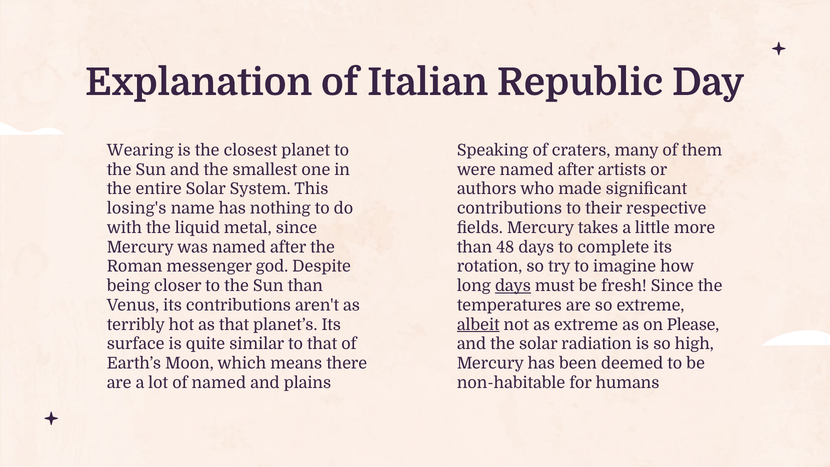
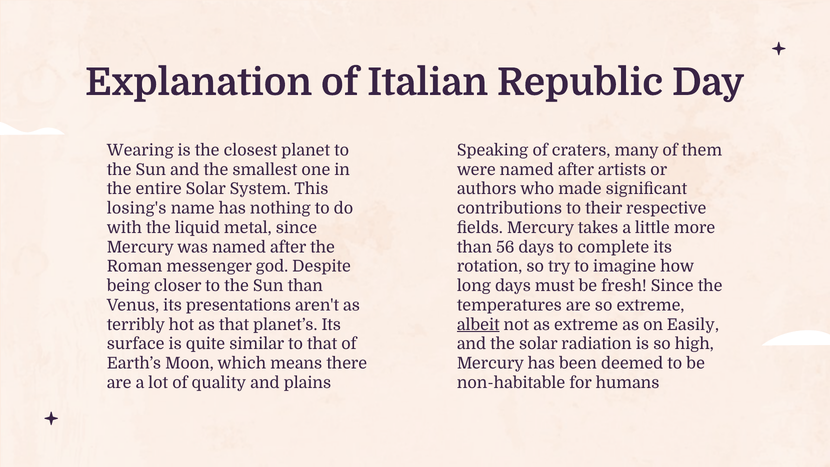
48: 48 -> 56 (505, 247)
days underline: present -> none (513, 286)
its contributions: contributions -> presentations (239, 305)
Please: Please -> Easily (693, 325)
of named: named -> quality (219, 383)
